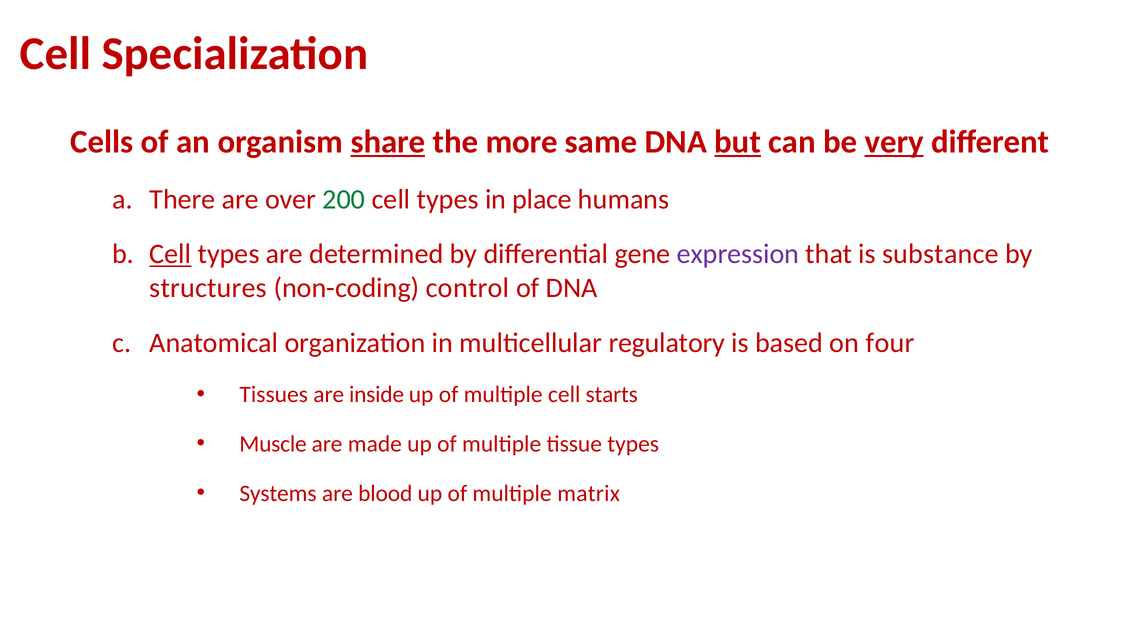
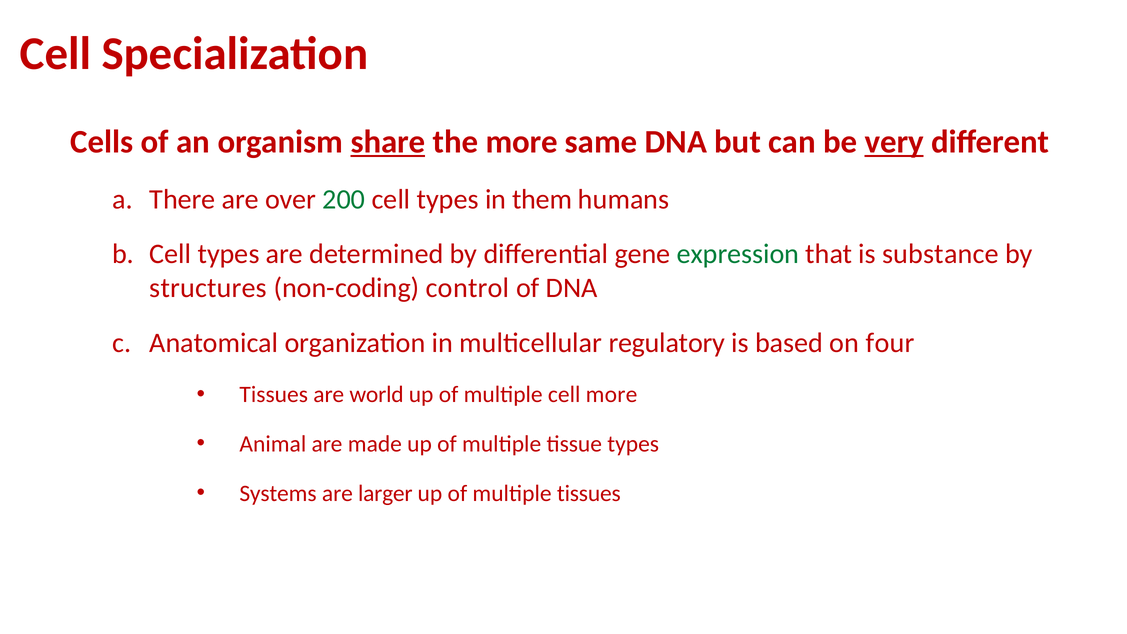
but underline: present -> none (738, 142)
place: place -> them (542, 199)
Cell underline: present -> none (170, 254)
expression colour: purple -> green (738, 254)
inside: inside -> world (377, 395)
cell starts: starts -> more (612, 395)
Muscle: Muscle -> Animal (273, 444)
blood: blood -> larger (385, 493)
multiple matrix: matrix -> tissues (589, 493)
